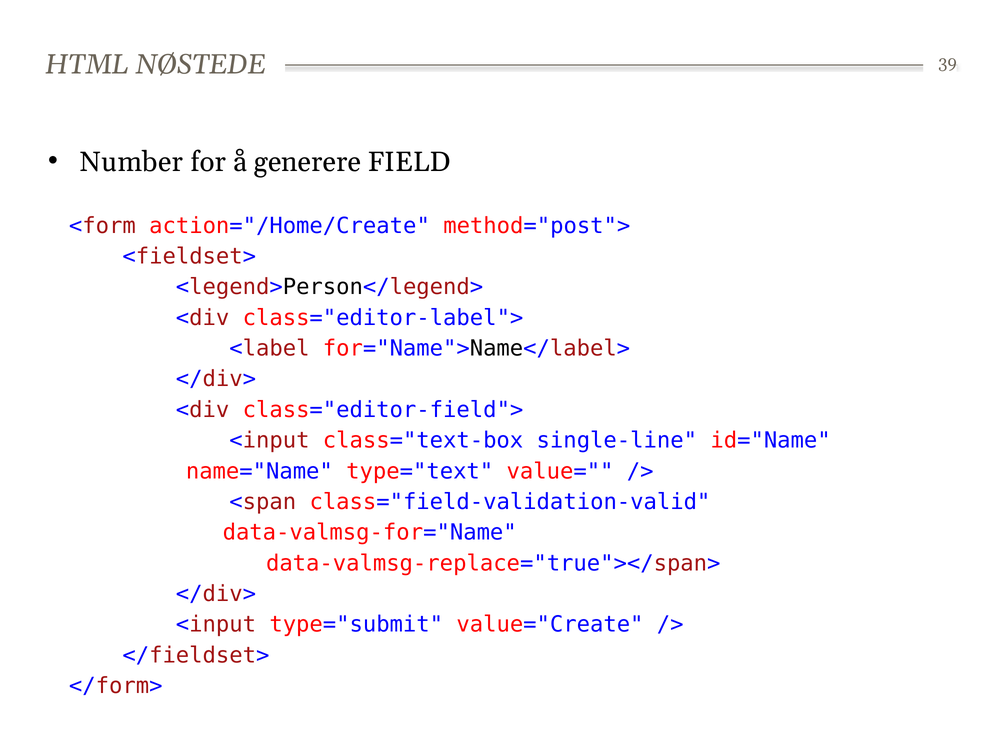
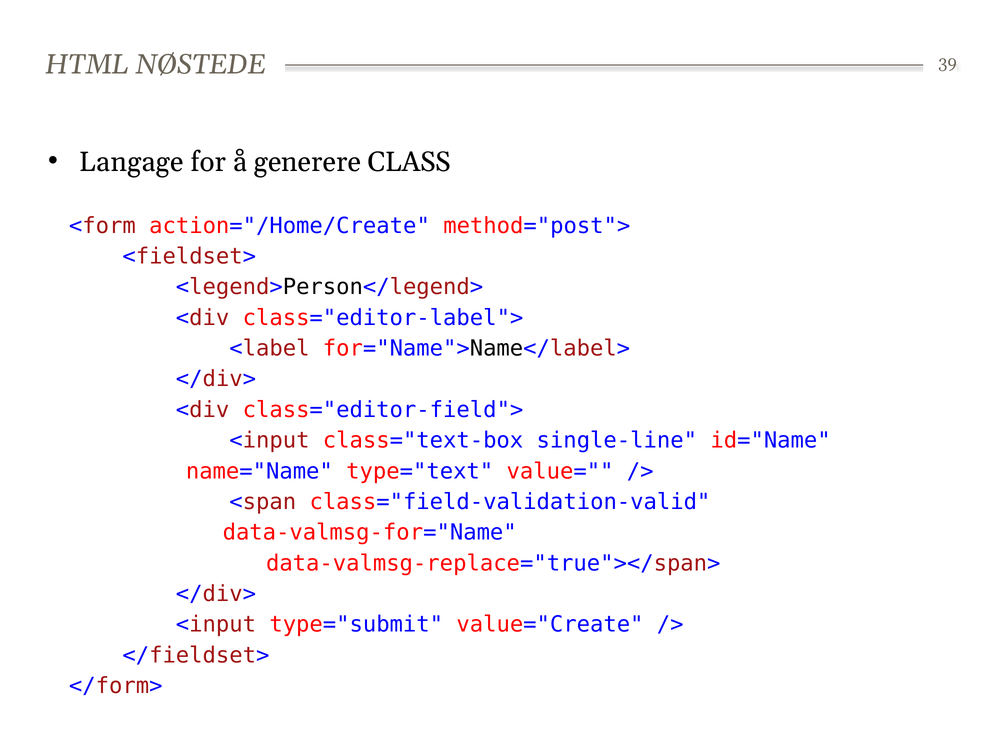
Number: Number -> Langage (132, 162)
FIELD: FIELD -> CLASS (409, 162)
